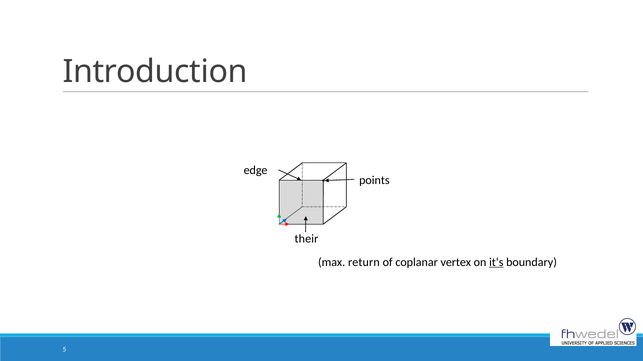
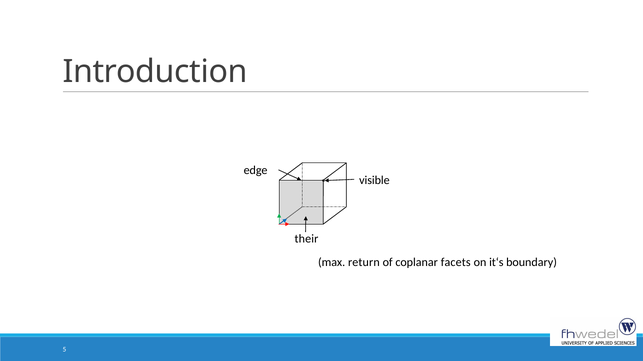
points: points -> visible (374, 180)
vertex: vertex -> facets (456, 263)
it‘s underline: present -> none (496, 263)
